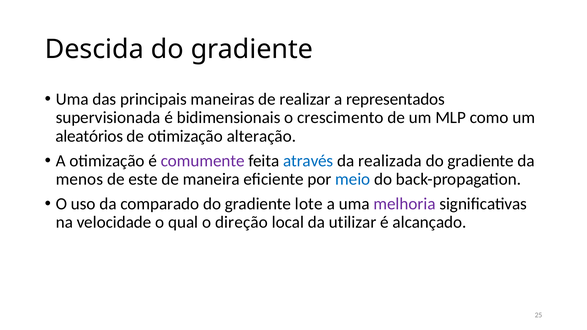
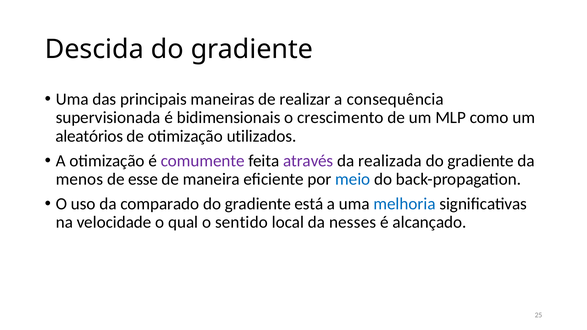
representados: representados -> consequência (395, 99)
alteração: alteração -> utilizados (262, 136)
através colour: blue -> purple (308, 161)
este: este -> esse (143, 179)
lote: lote -> está (309, 204)
melhoria colour: purple -> blue (404, 204)
direção: direção -> sentido (241, 222)
utilizar: utilizar -> nesses (353, 222)
